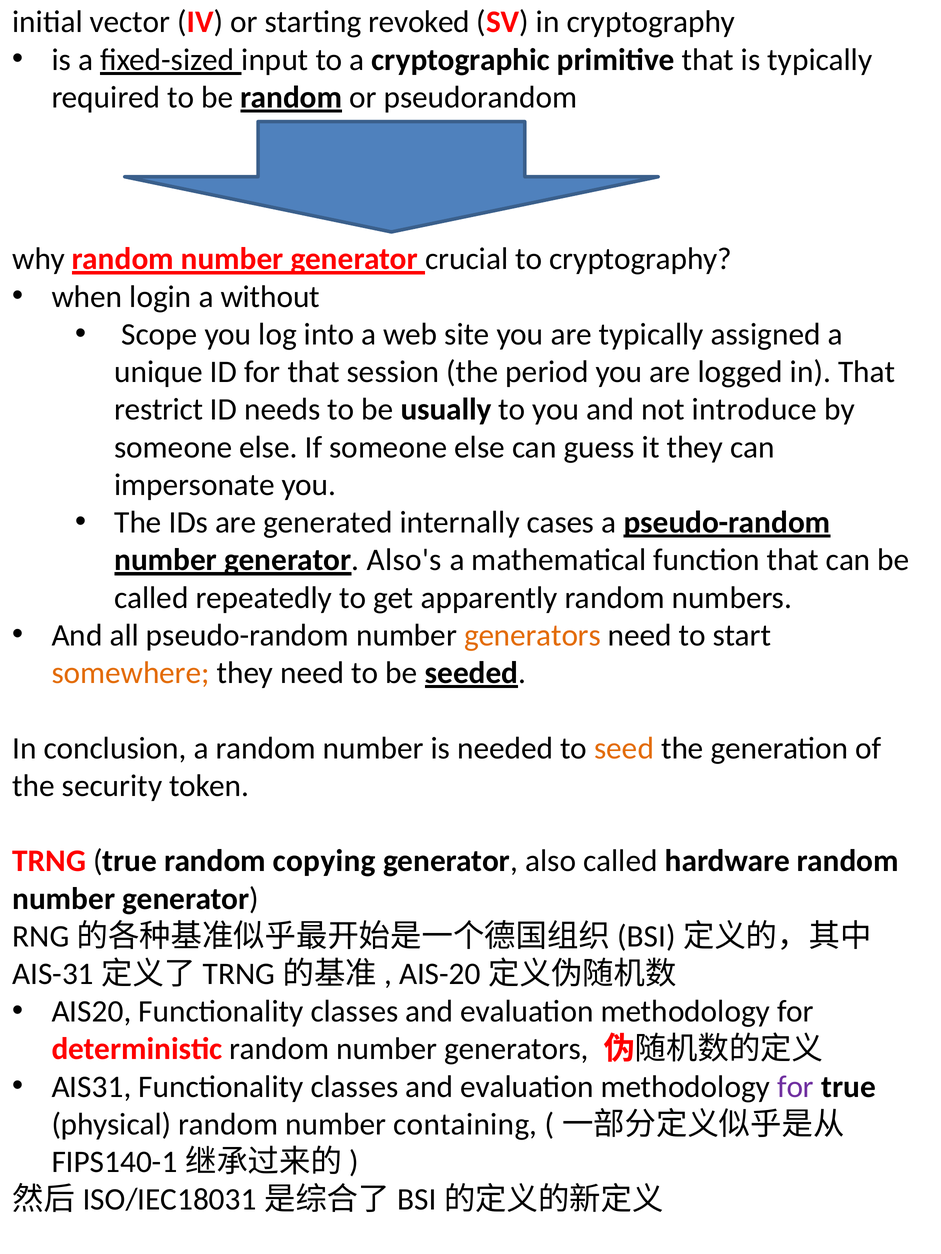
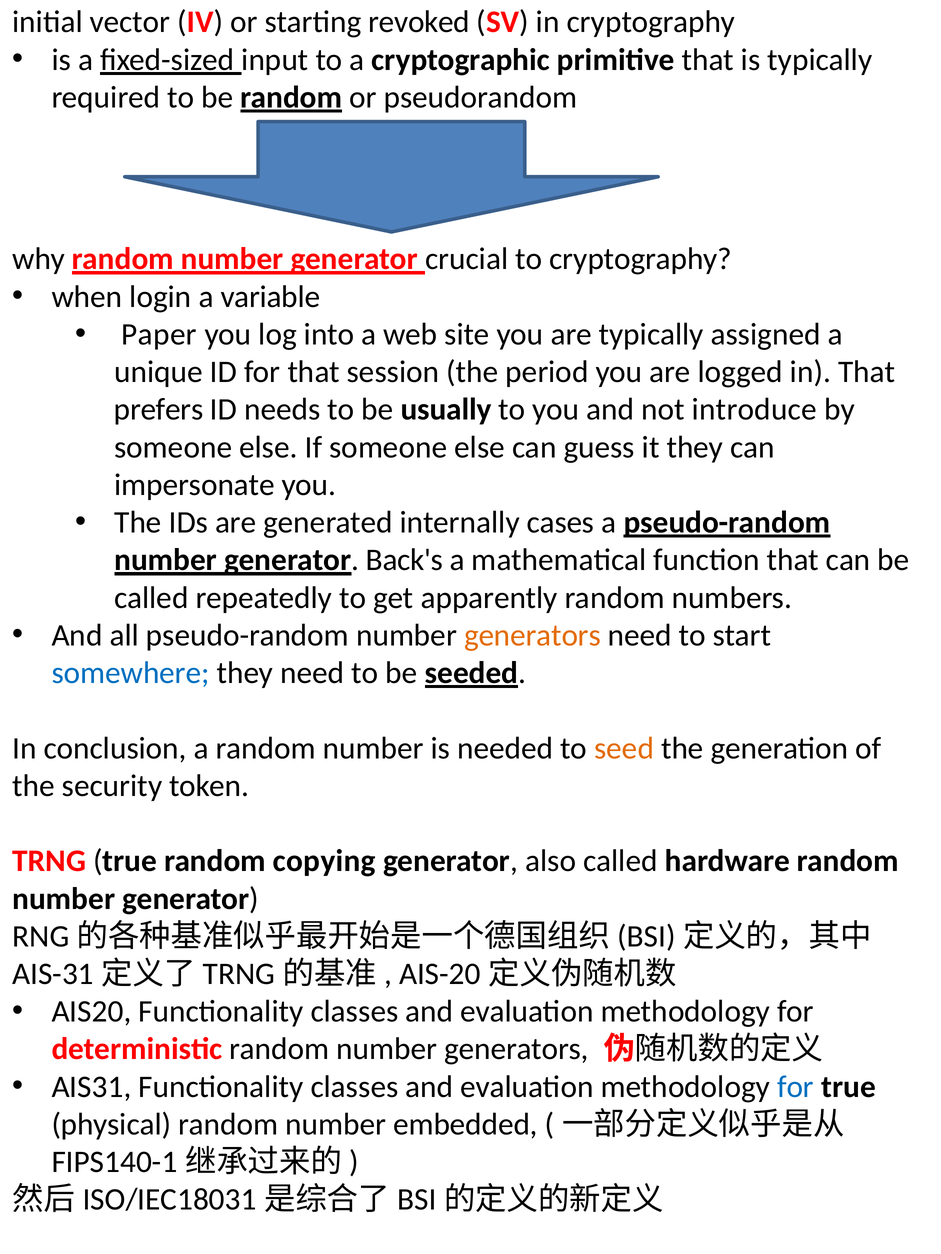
without: without -> variable (270, 297)
Scope: Scope -> Paper (159, 335)
restrict: restrict -> prefers (159, 410)
Also's: Also's -> Back's (404, 560)
somewhere colour: orange -> blue (131, 673)
for colour: purple -> blue (796, 1087)
containing: containing -> embedded (465, 1125)
